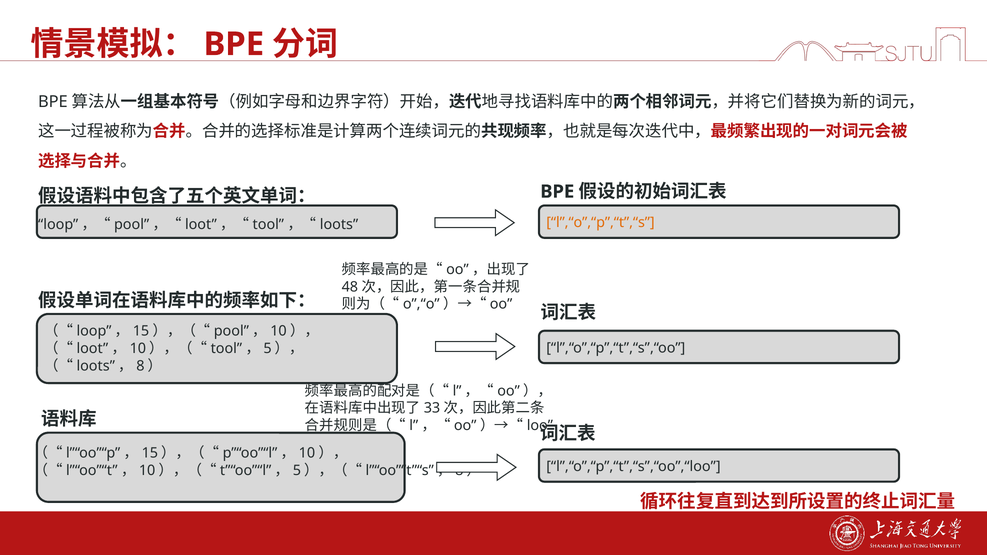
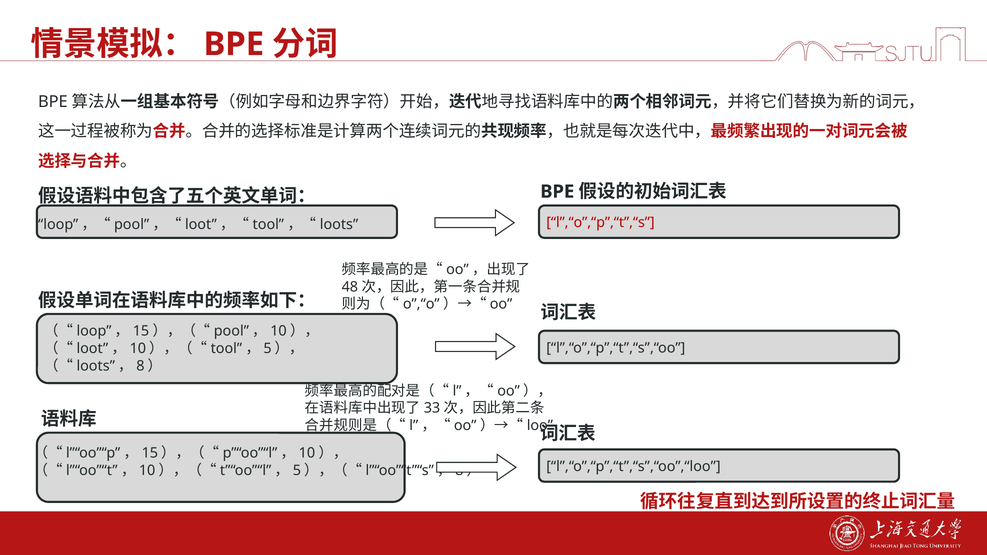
l”,“o”,“p”,“t”,“s colour: orange -> red (600, 223)
